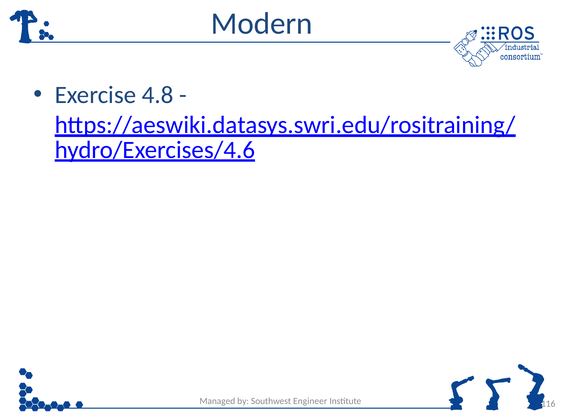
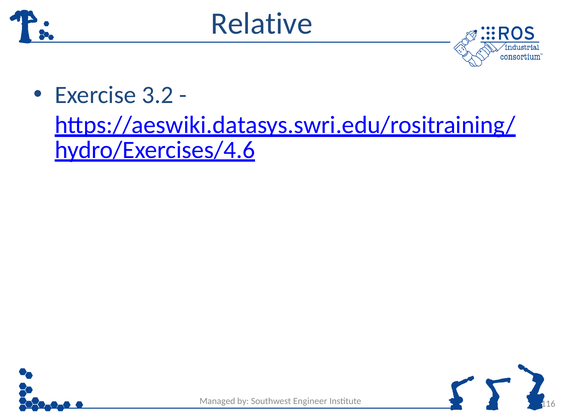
Modern: Modern -> Relative (262, 24)
4.8: 4.8 -> 3.2 (158, 95)
